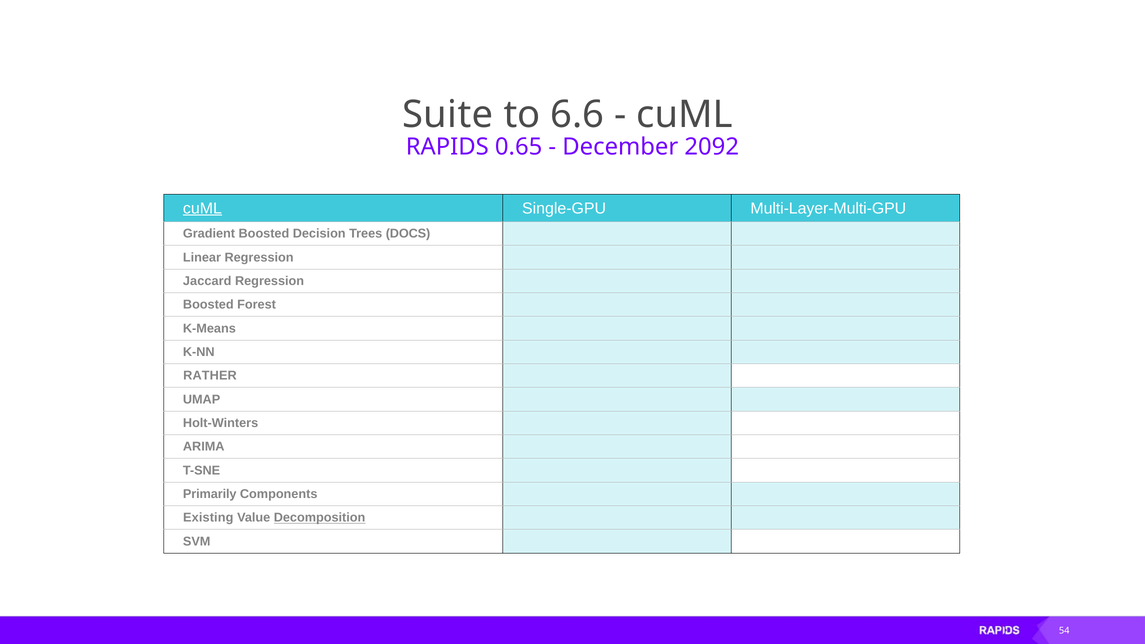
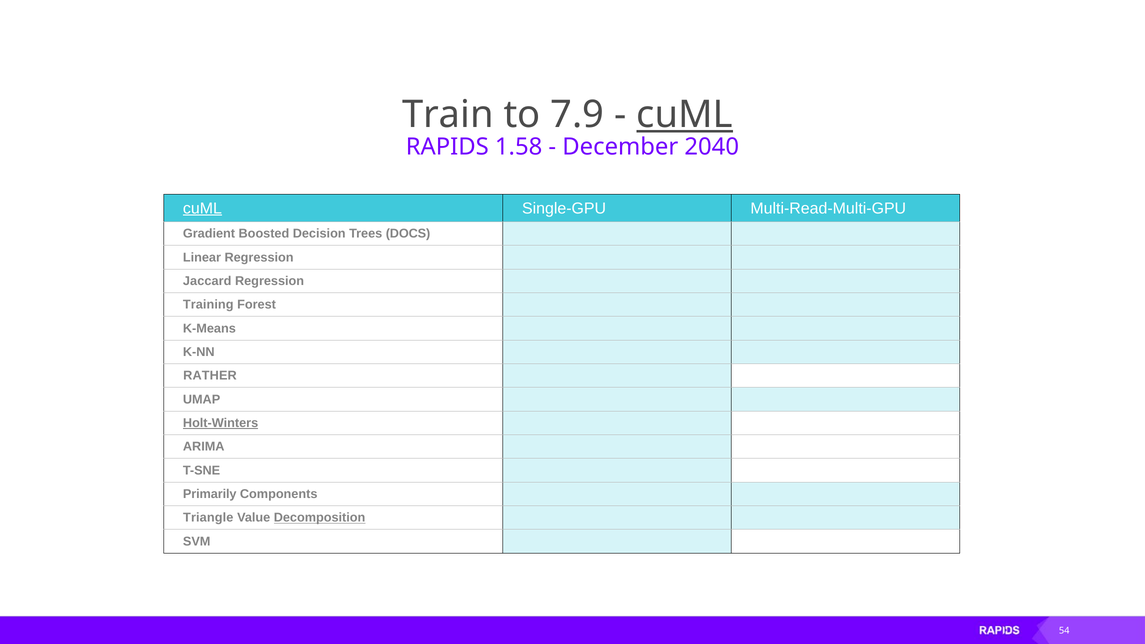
Suite: Suite -> Train (448, 115)
6.6: 6.6 -> 7.9 (577, 115)
cuML underline: none -> present (685, 115)
0.65: 0.65 -> 1.58 (519, 147)
2092: 2092 -> 2040 (712, 147)
Multi-Layer-Multi-GPU: Multi-Layer-Multi-GPU -> Multi-Read-Multi-GPU (828, 208)
Boosted: Boosted -> Training (208, 305)
Holt-Winters underline: none -> present (221, 423)
Existing: Existing -> Triangle (208, 518)
